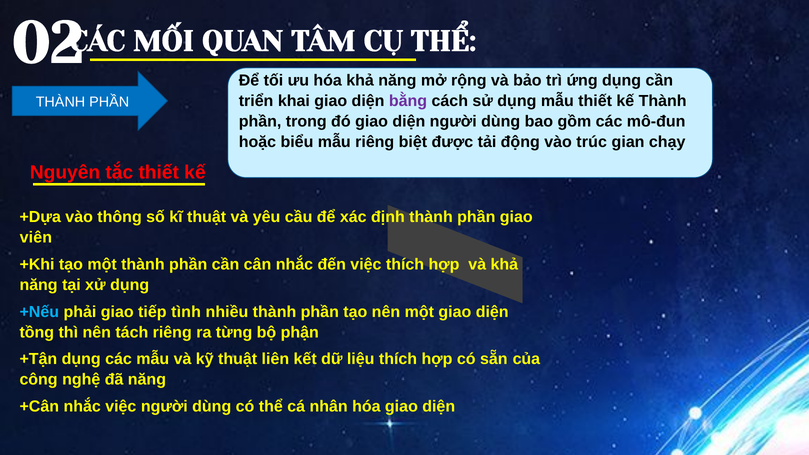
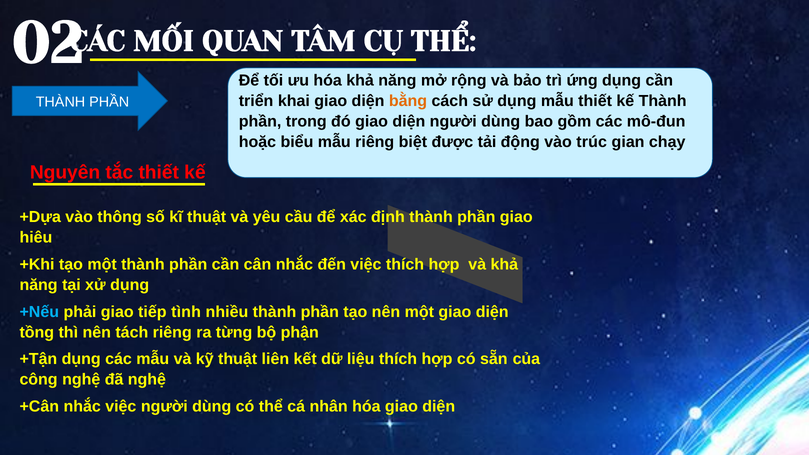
bằng colour: purple -> orange (408, 101)
viên: viên -> hiêu (36, 237)
đã năng: năng -> nghệ (147, 380)
